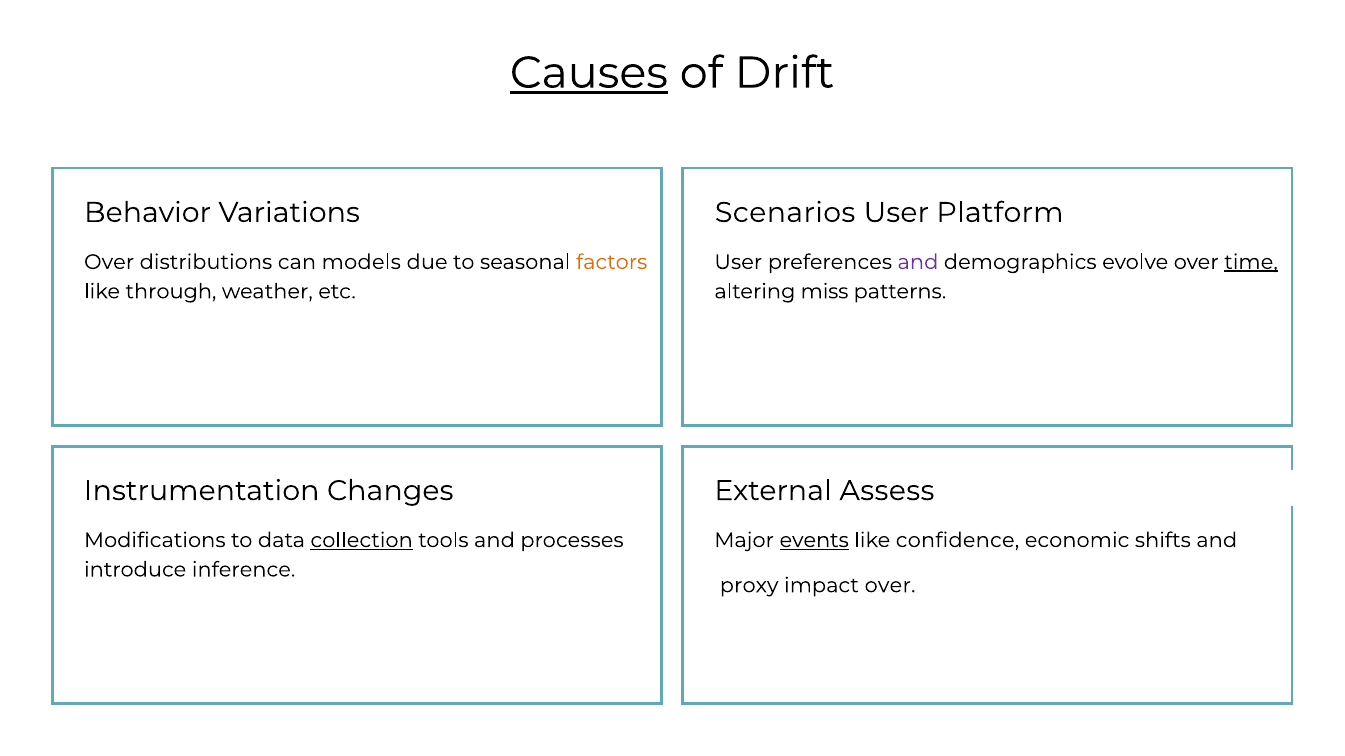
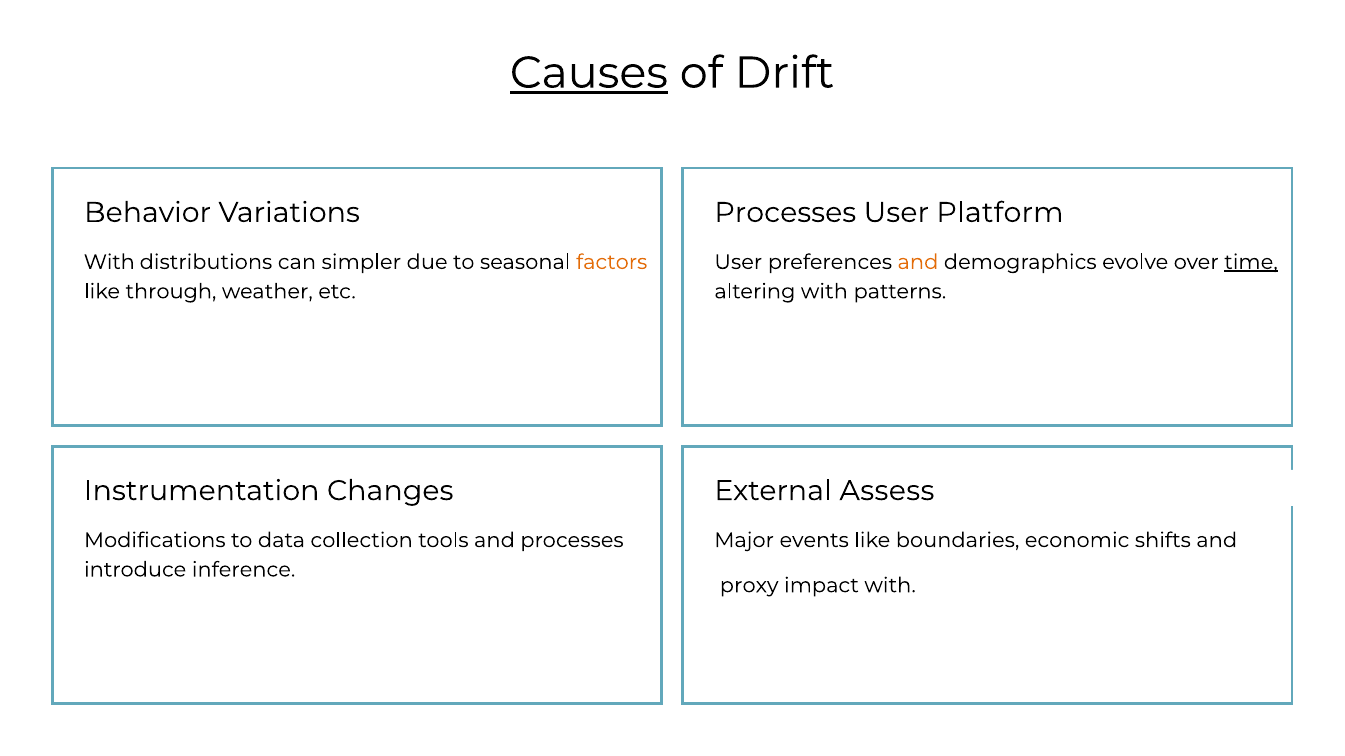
Scenarios: Scenarios -> Processes (785, 213)
Over: Over -> With (109, 262)
models: models -> simpler (361, 262)
and colour: purple -> orange (918, 262)
altering miss: miss -> with (824, 292)
collection underline: present -> none (362, 541)
events underline: present -> none (814, 541)
confidence: confidence -> boundaries (958, 541)
impact over: over -> with (890, 586)
